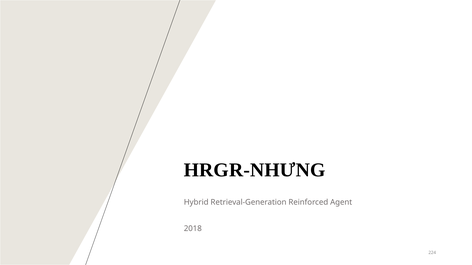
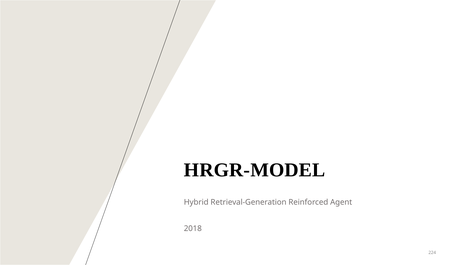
HRGR-NHƯNG: HRGR-NHƯNG -> HRGR-MODEL (255, 170)
